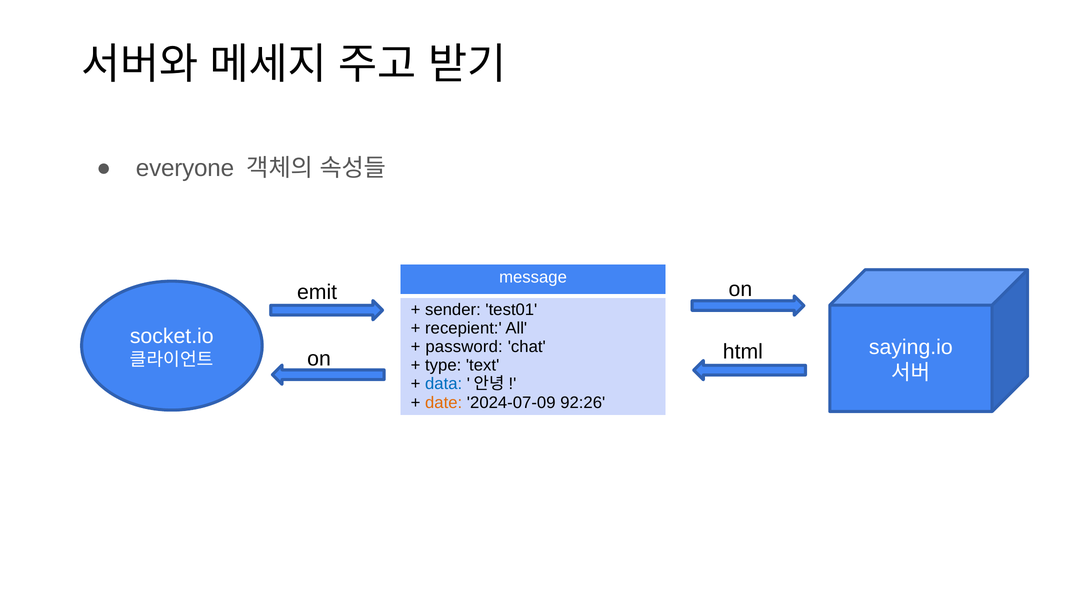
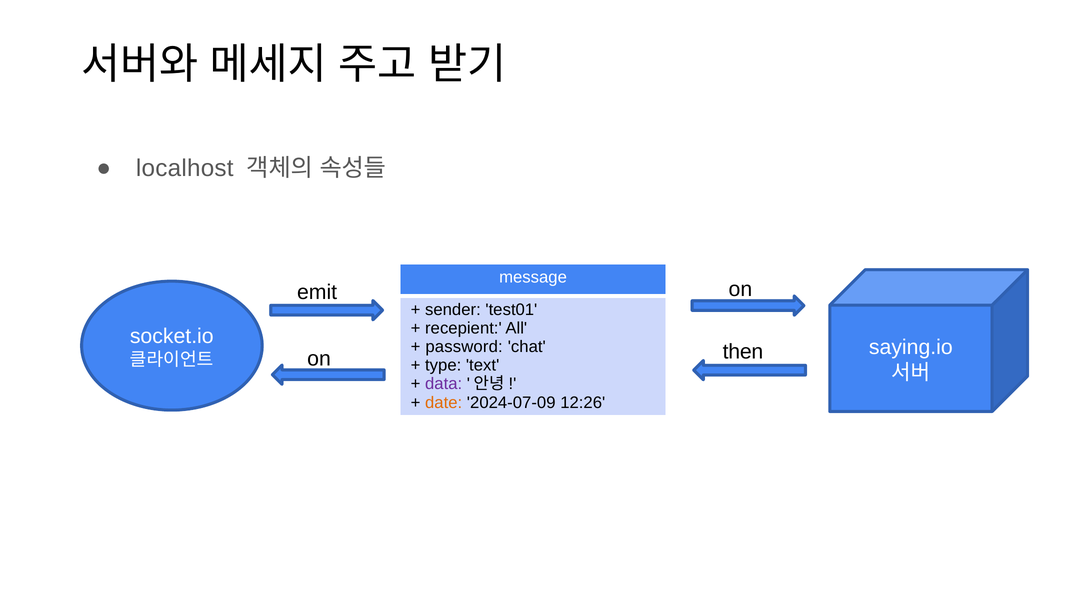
everyone: everyone -> localhost (185, 168)
html: html -> then (743, 352)
data colour: blue -> purple (444, 384)
92:26: 92:26 -> 12:26 (583, 403)
